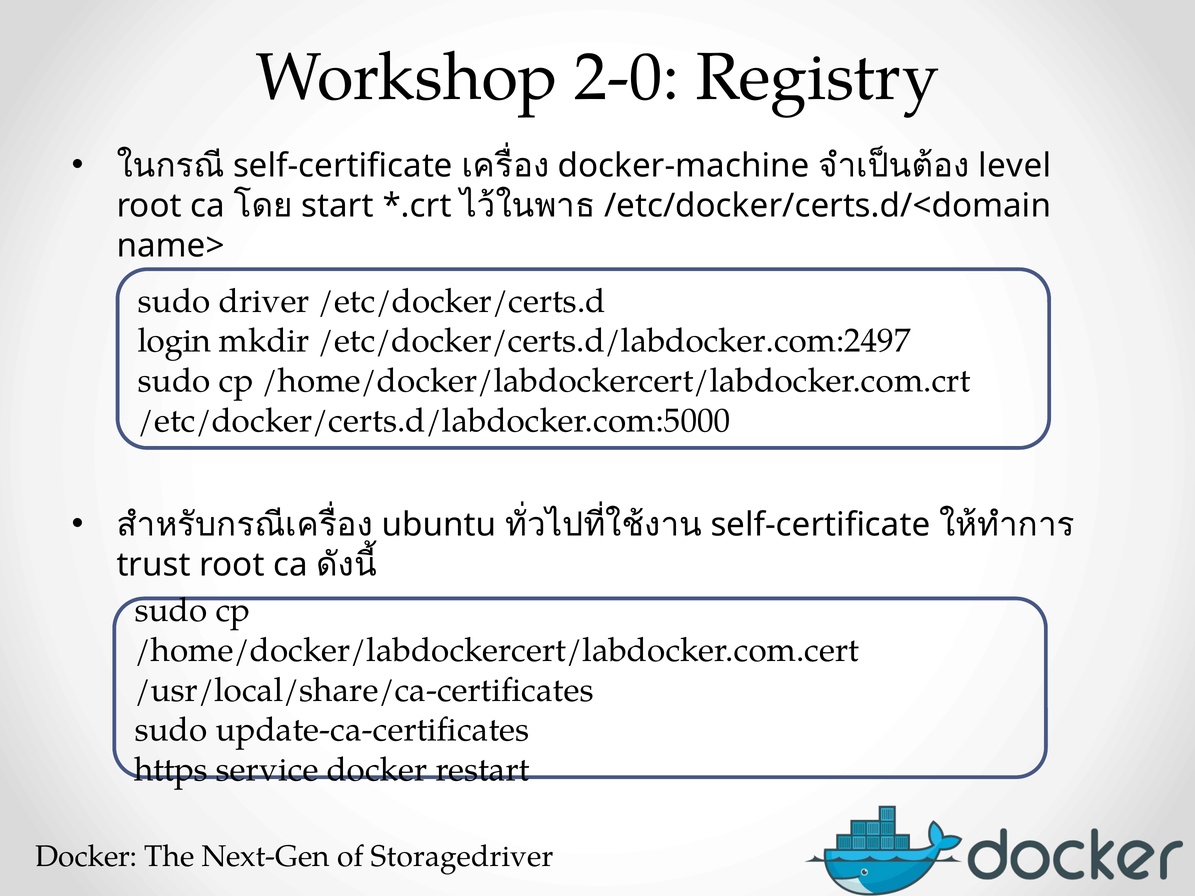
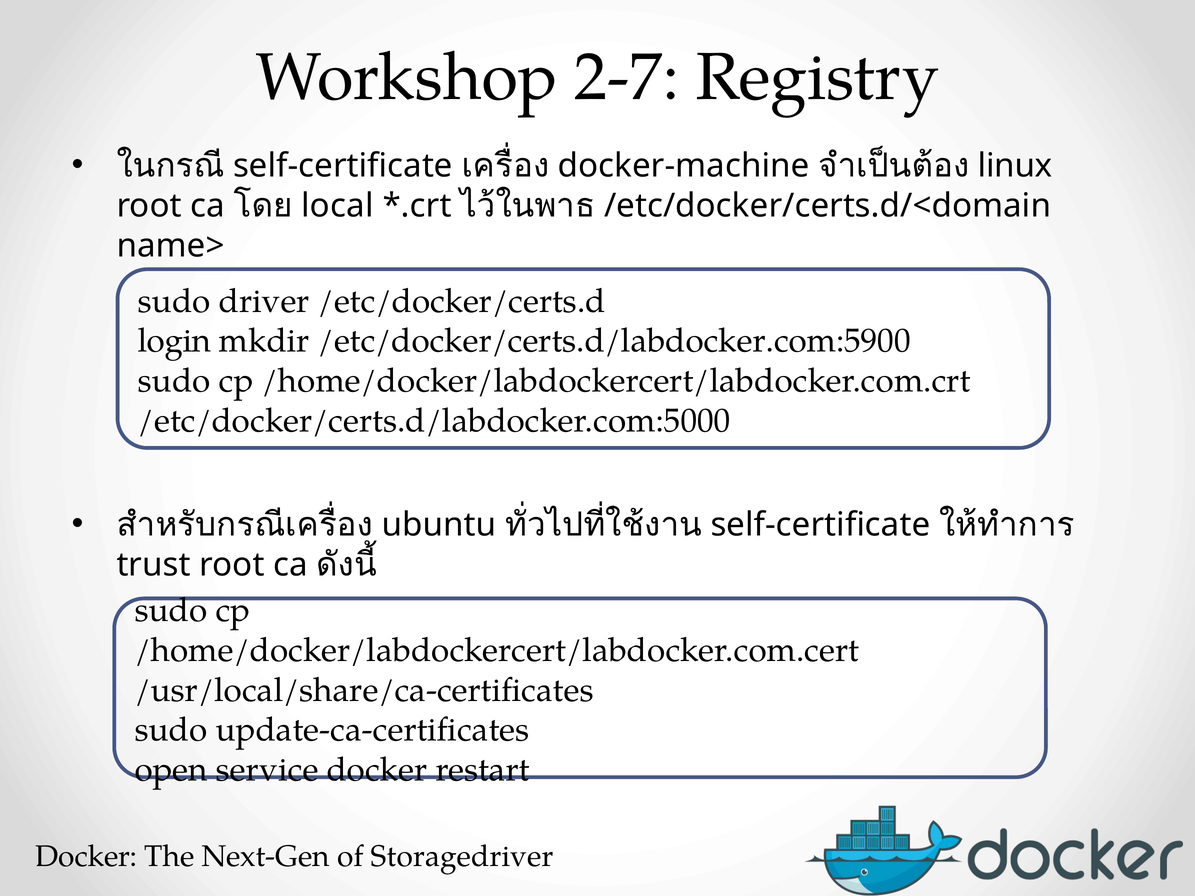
2-0: 2-0 -> 2-7 (627, 78)
level: level -> linux (1015, 166)
start: start -> local (337, 206)
/etc/docker/certs.d/labdocker.com:2497: /etc/docker/certs.d/labdocker.com:2497 -> /etc/docker/certs.d/labdocker.com:5900 (614, 341)
https: https -> open (171, 770)
